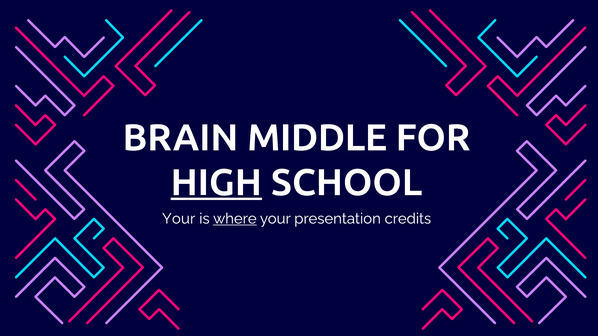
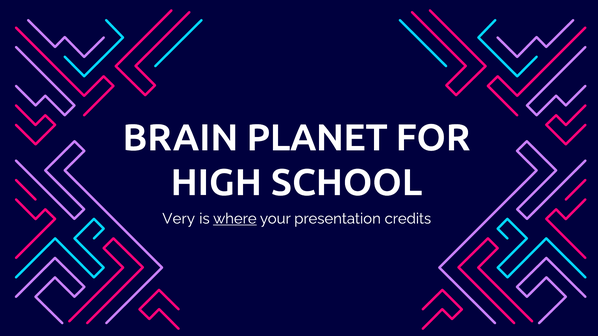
MIDDLE: MIDDLE -> PLANET (317, 138)
HIGH underline: present -> none (216, 183)
Your: Your -> Very (179, 219)
